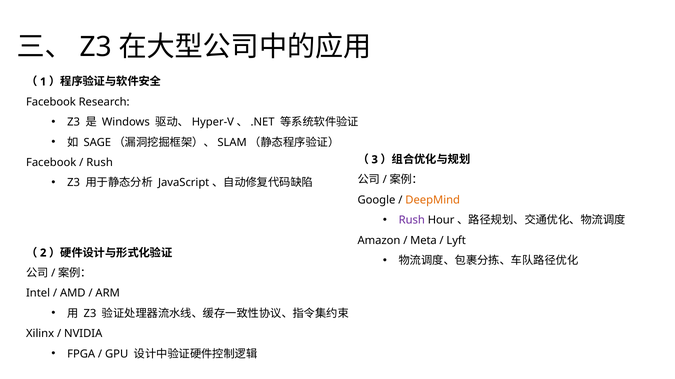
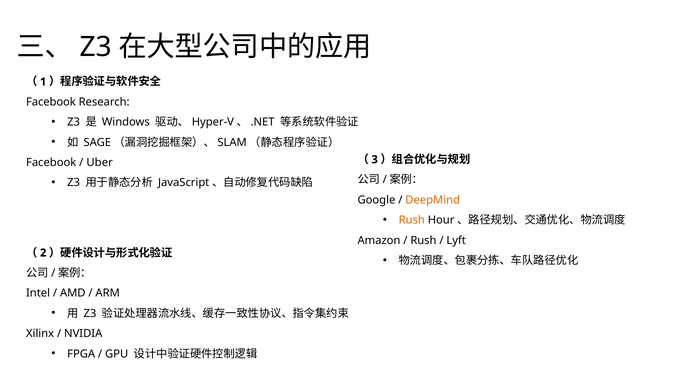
Rush: Rush -> Uber (100, 163)
Rush colour: purple -> orange (412, 221)
Meta: Meta -> Rush (423, 241)
